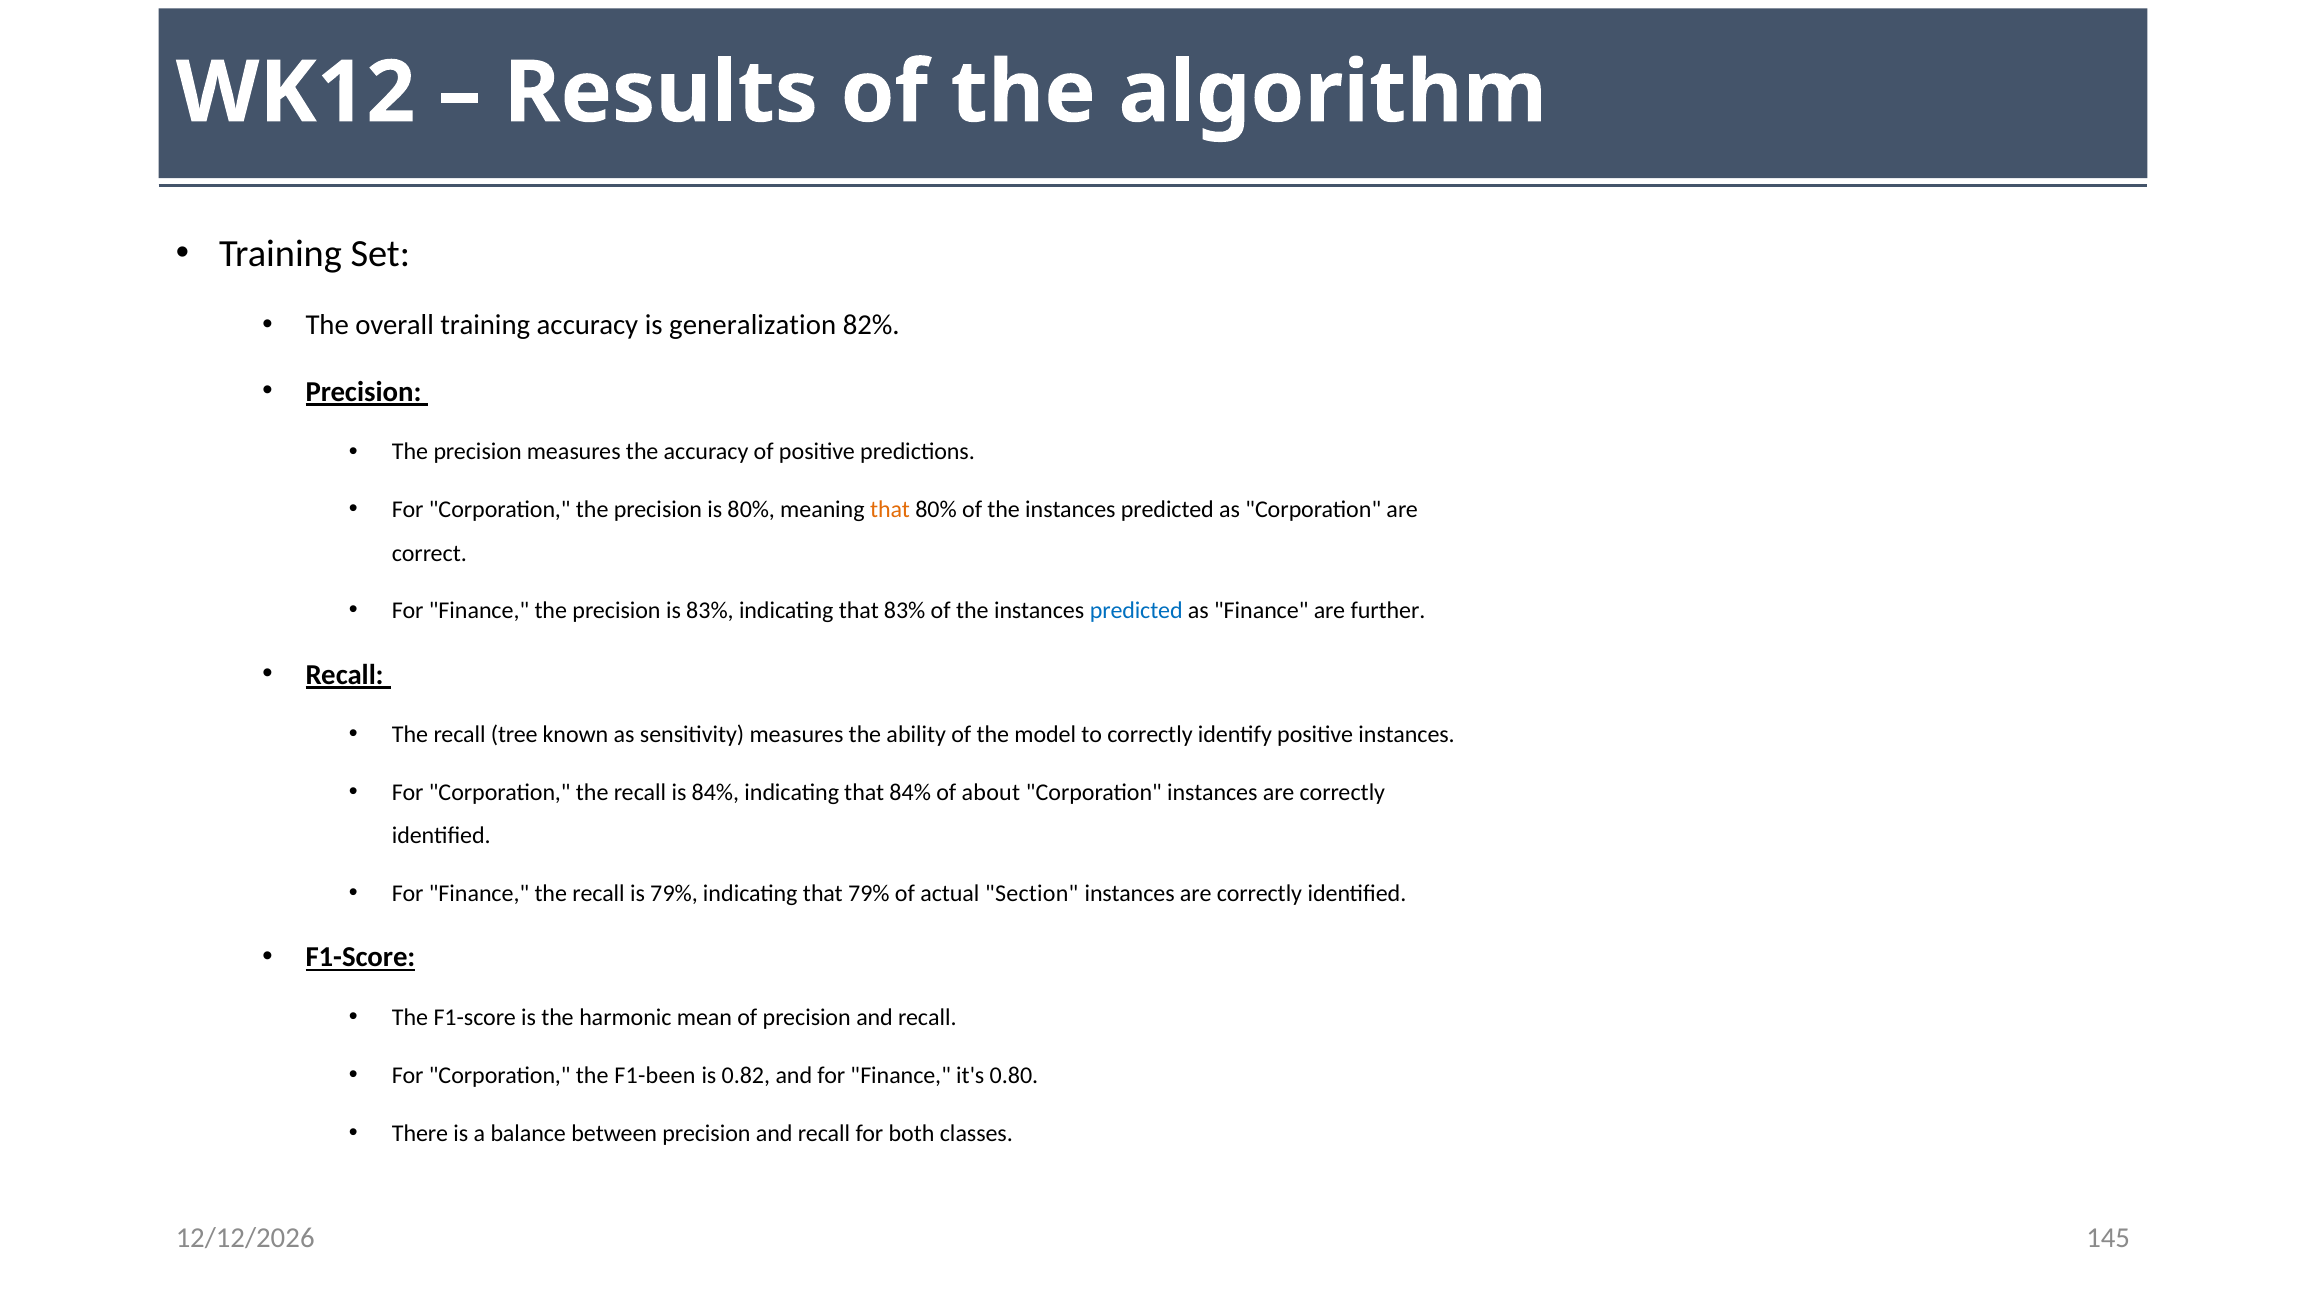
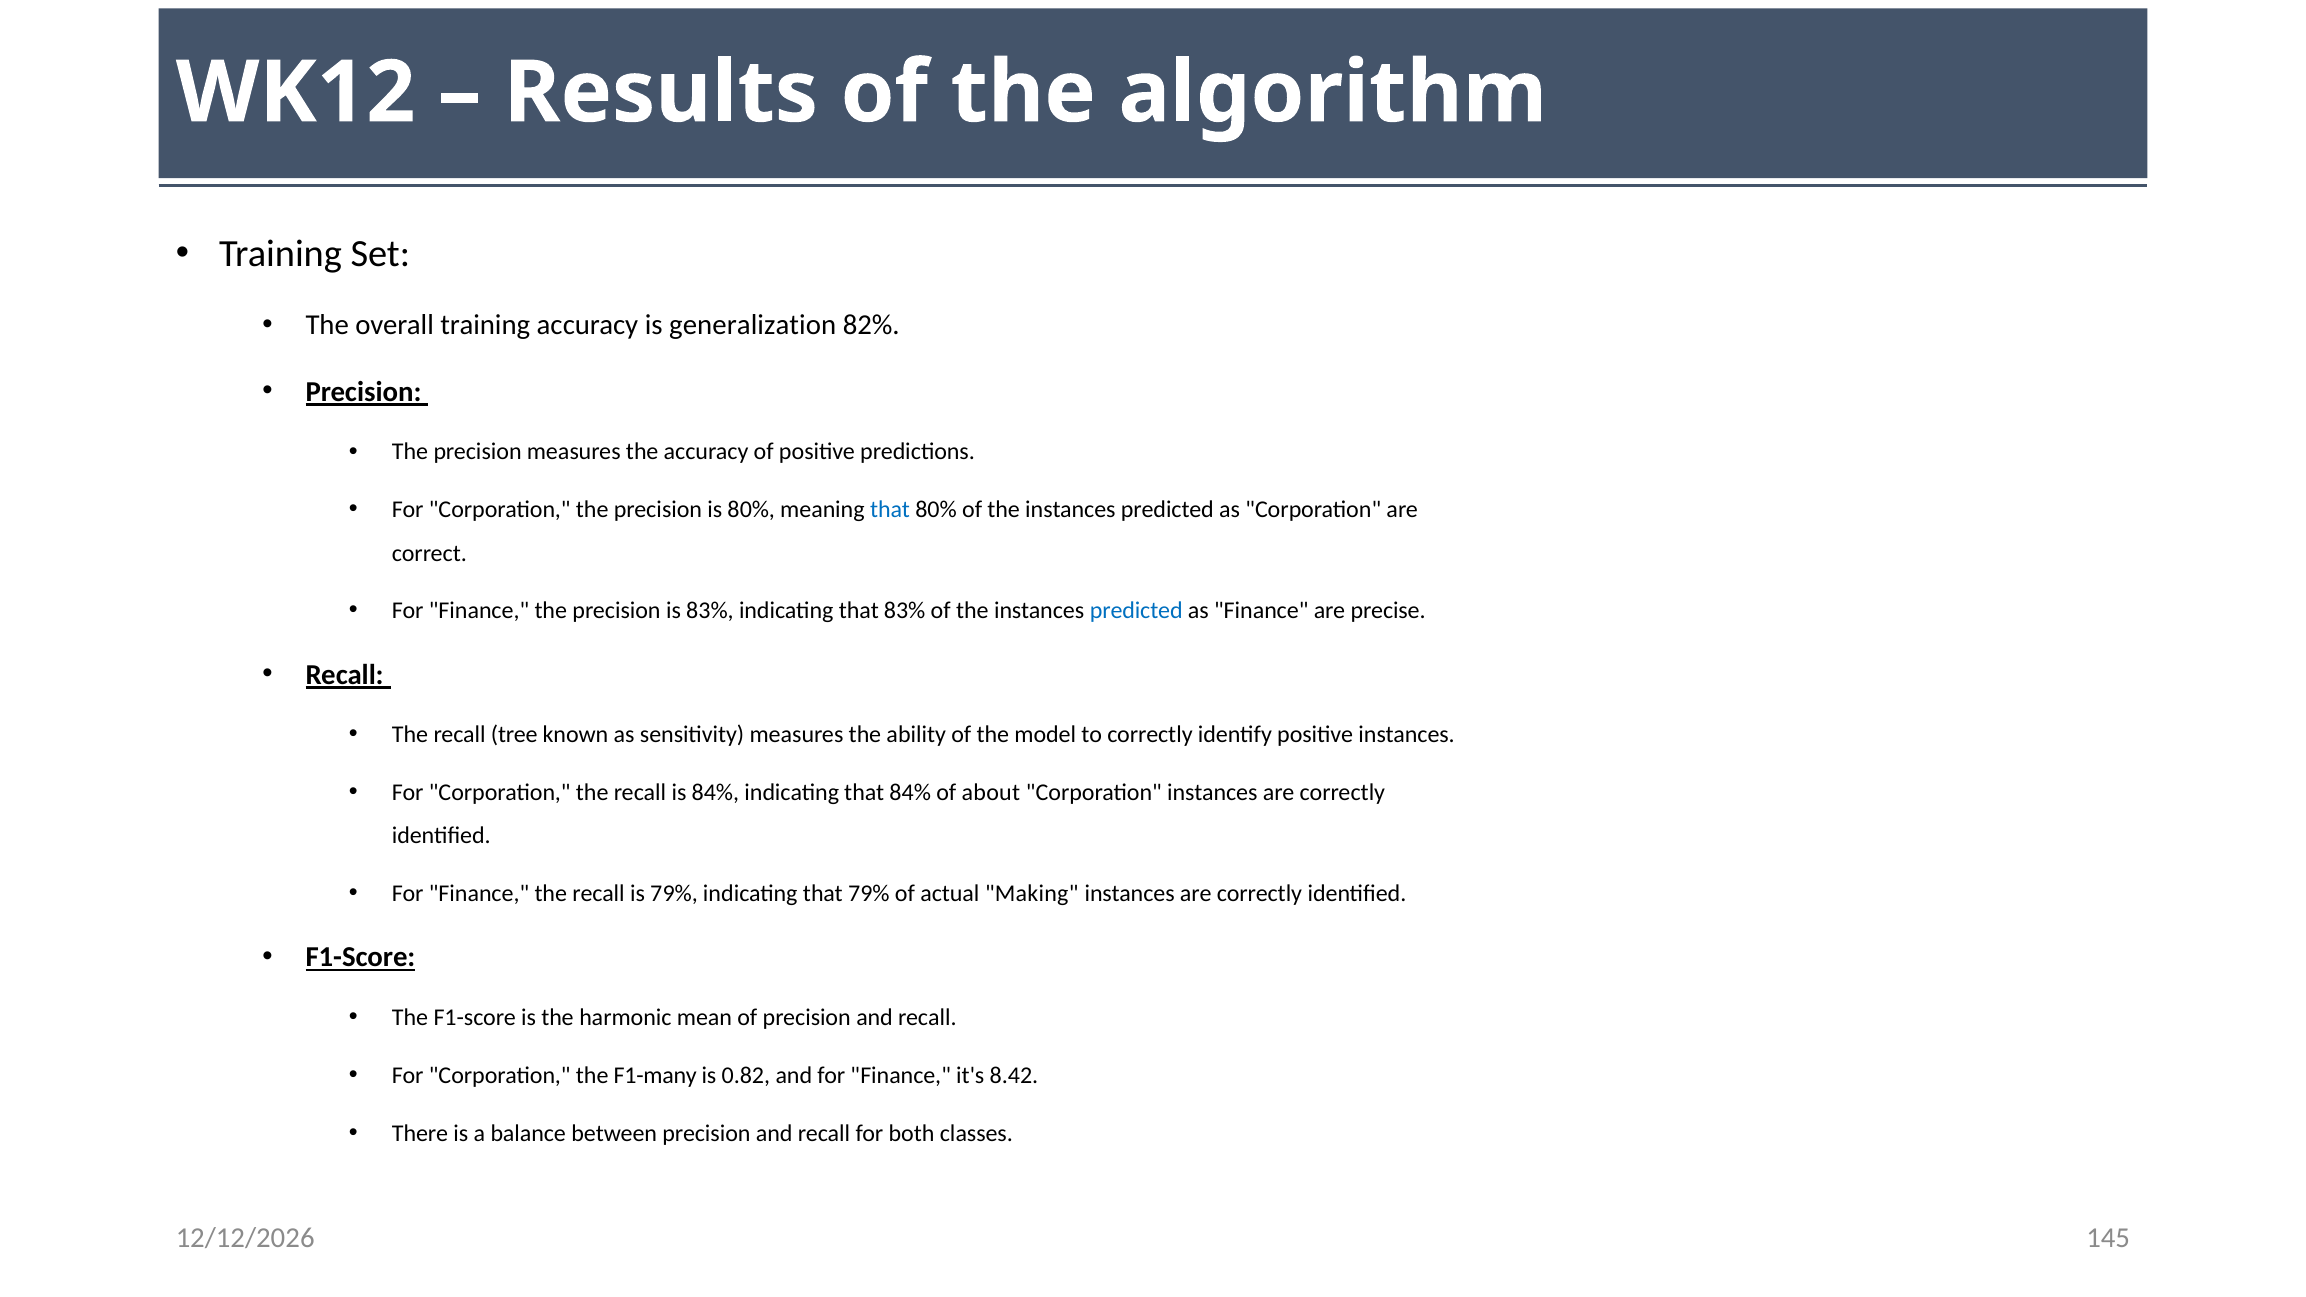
that colour: orange -> blue (890, 510)
further: further -> precise (1388, 611)
Section: Section -> Making (1032, 894)
F1-been: F1-been -> F1-many (655, 1076)
0.80: 0.80 -> 8.42 (1014, 1076)
